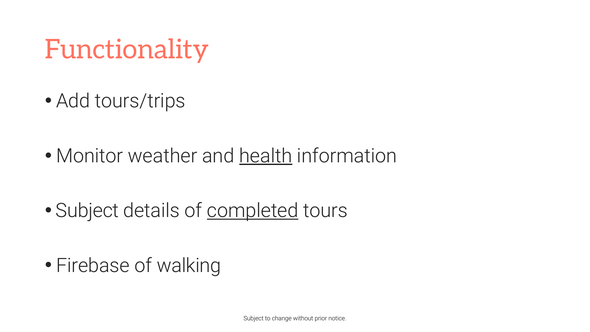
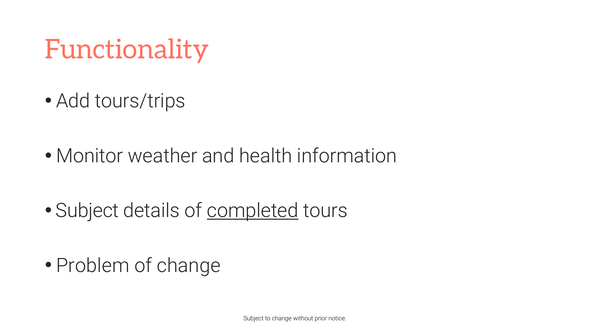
health underline: present -> none (266, 156)
Firebase: Firebase -> Problem (93, 265)
of walking: walking -> change (189, 265)
